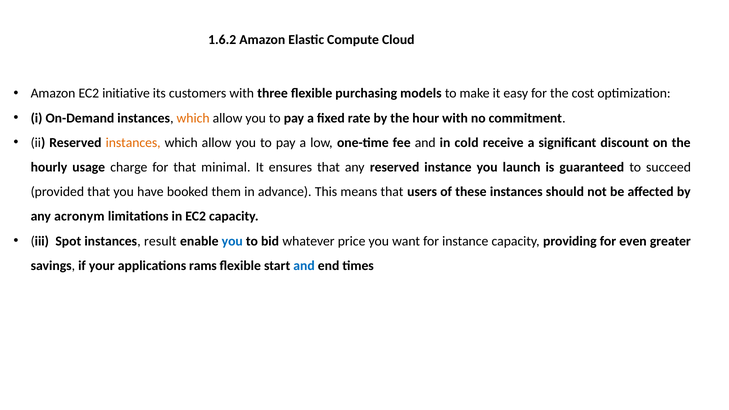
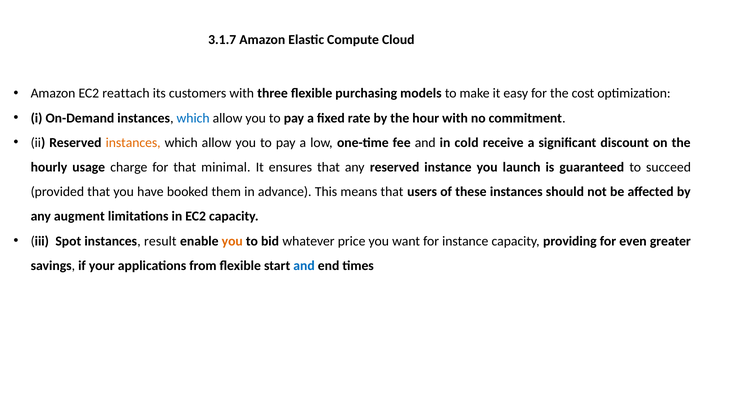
1.6.2: 1.6.2 -> 3.1.7 (222, 40)
initiative: initiative -> reattach (126, 93)
which colour: orange -> blue (193, 118)
acronym: acronym -> augment (79, 216)
you colour: blue -> orange (232, 241)
rams: rams -> from (203, 266)
